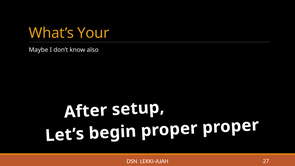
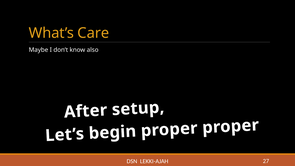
Your: Your -> Care (93, 33)
